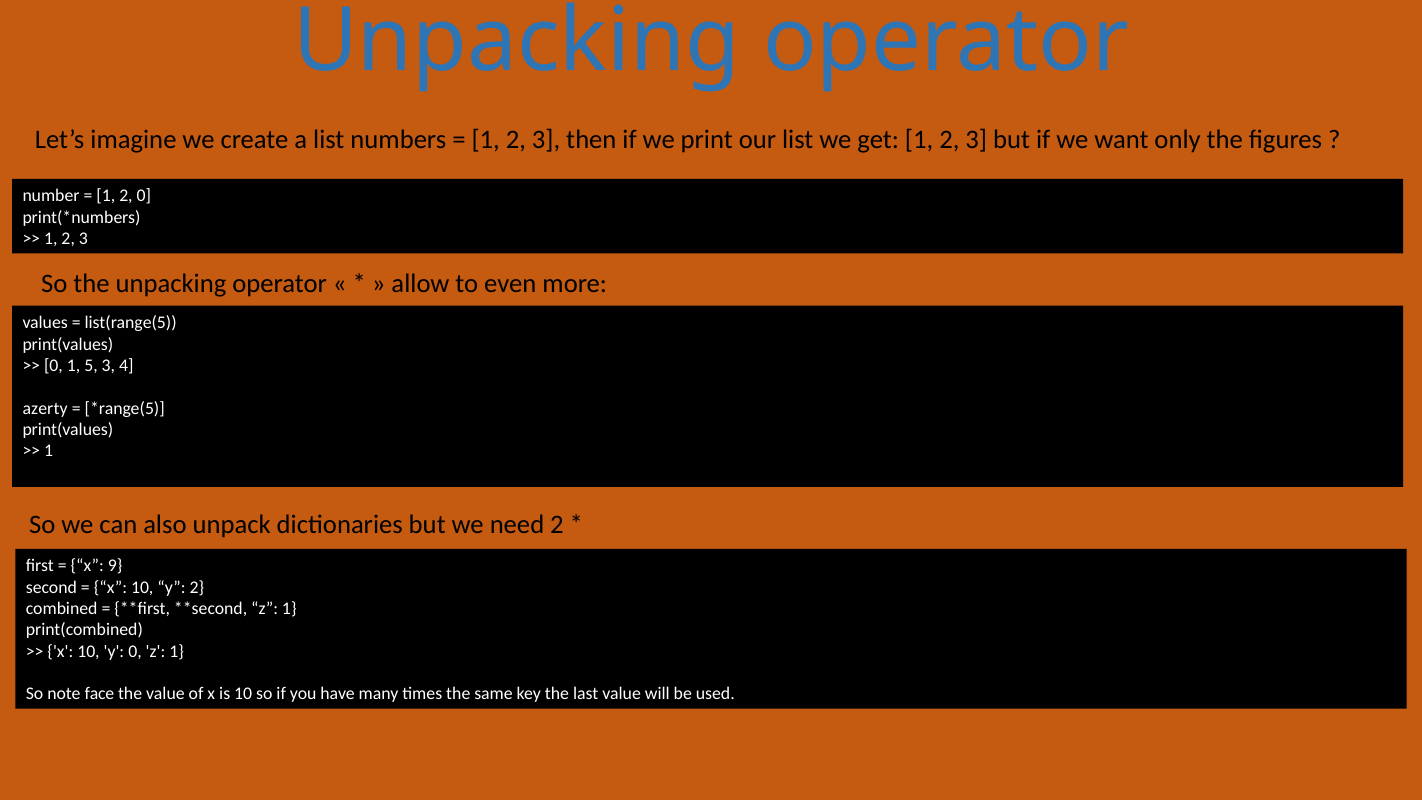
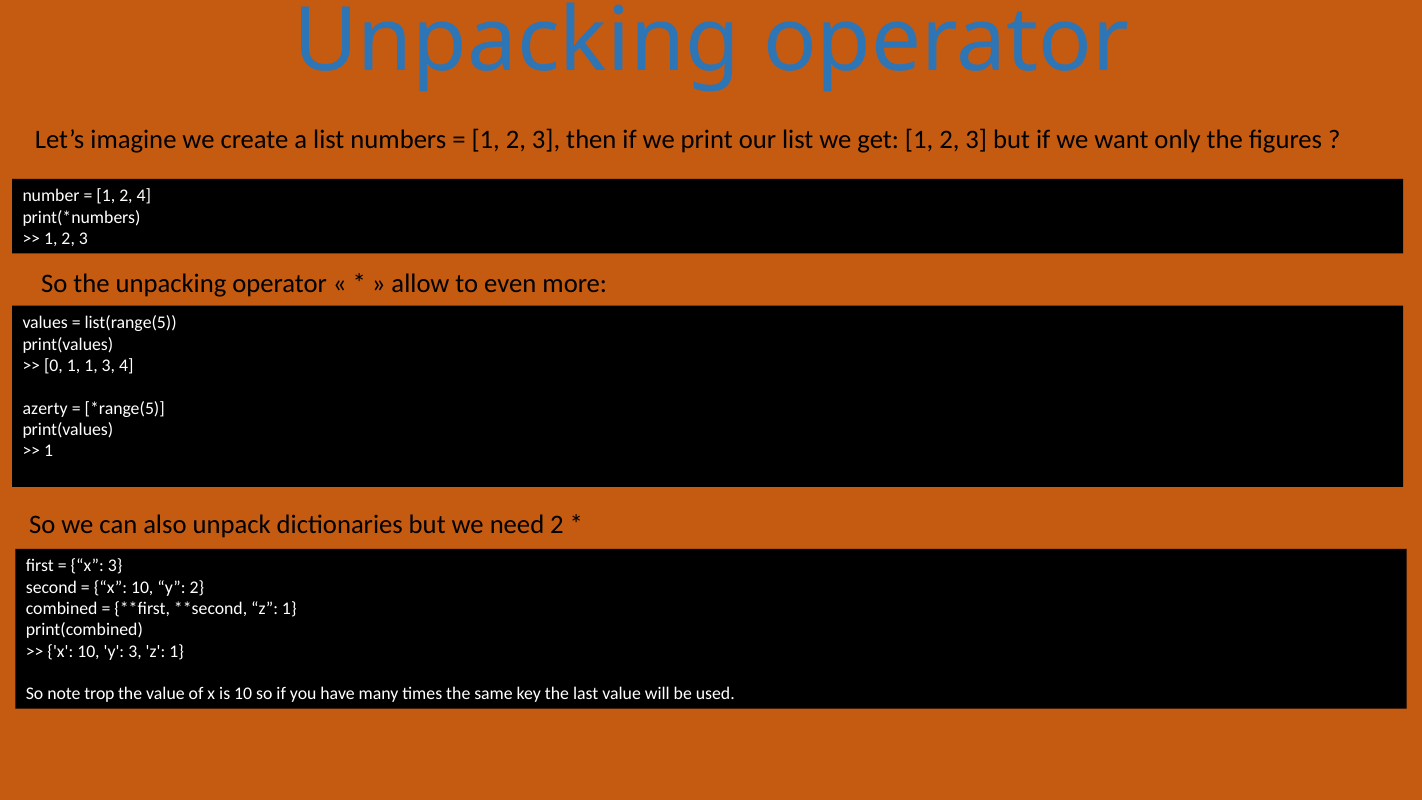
2 0: 0 -> 4 (144, 196)
1 5: 5 -> 1 (91, 365)
x 9: 9 -> 3 (115, 566)
y 0: 0 -> 3 (135, 651)
face: face -> trop (99, 694)
